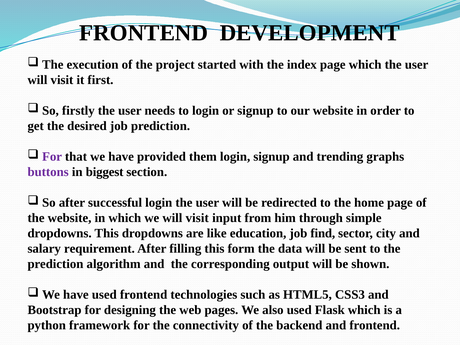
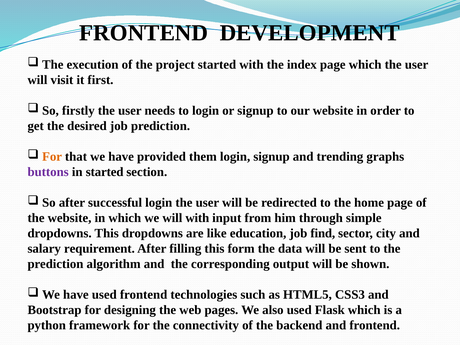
For colour: purple -> orange (52, 157)
in biggest: biggest -> started (105, 172)
we will visit: visit -> with (197, 218)
